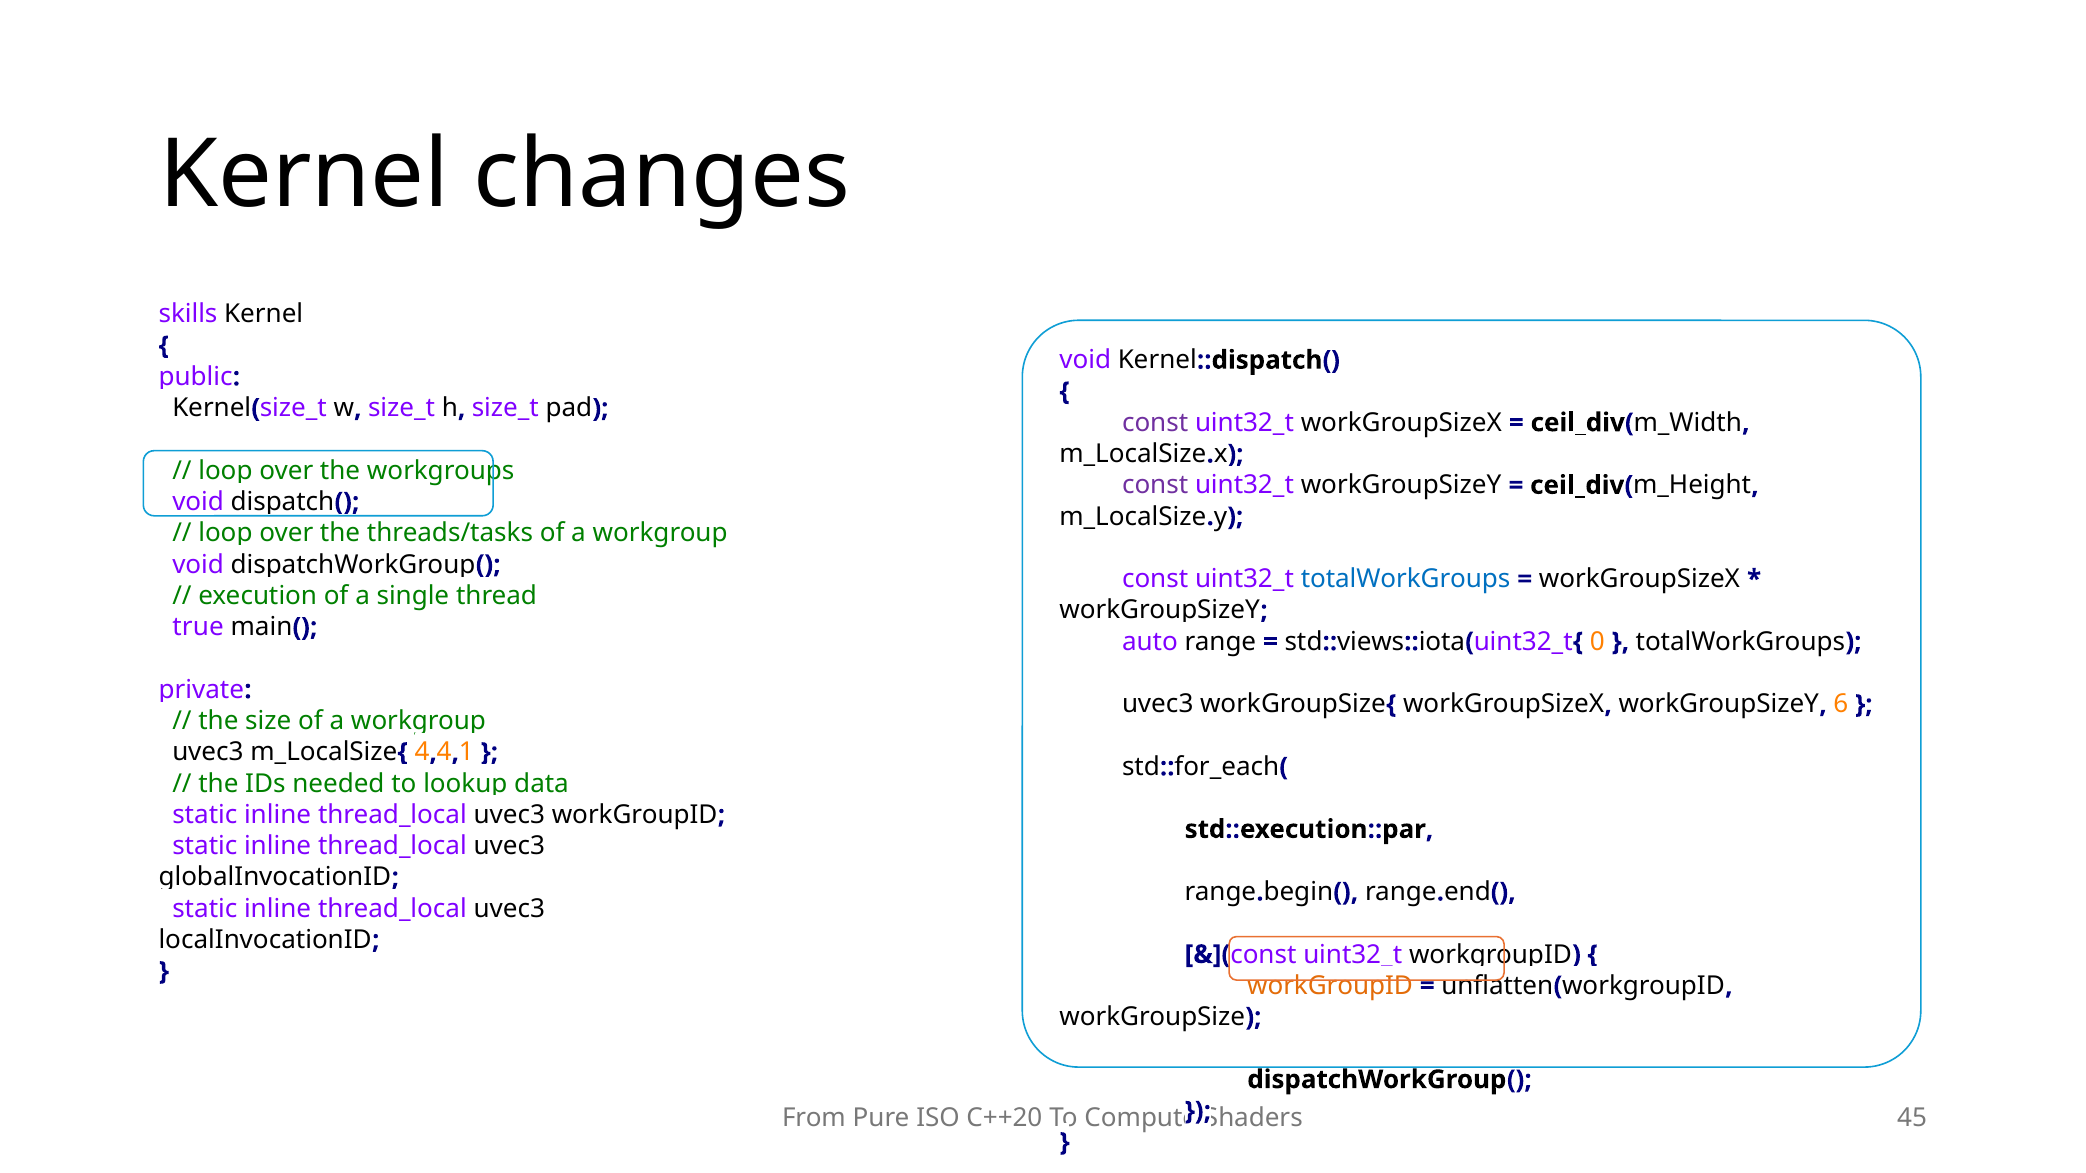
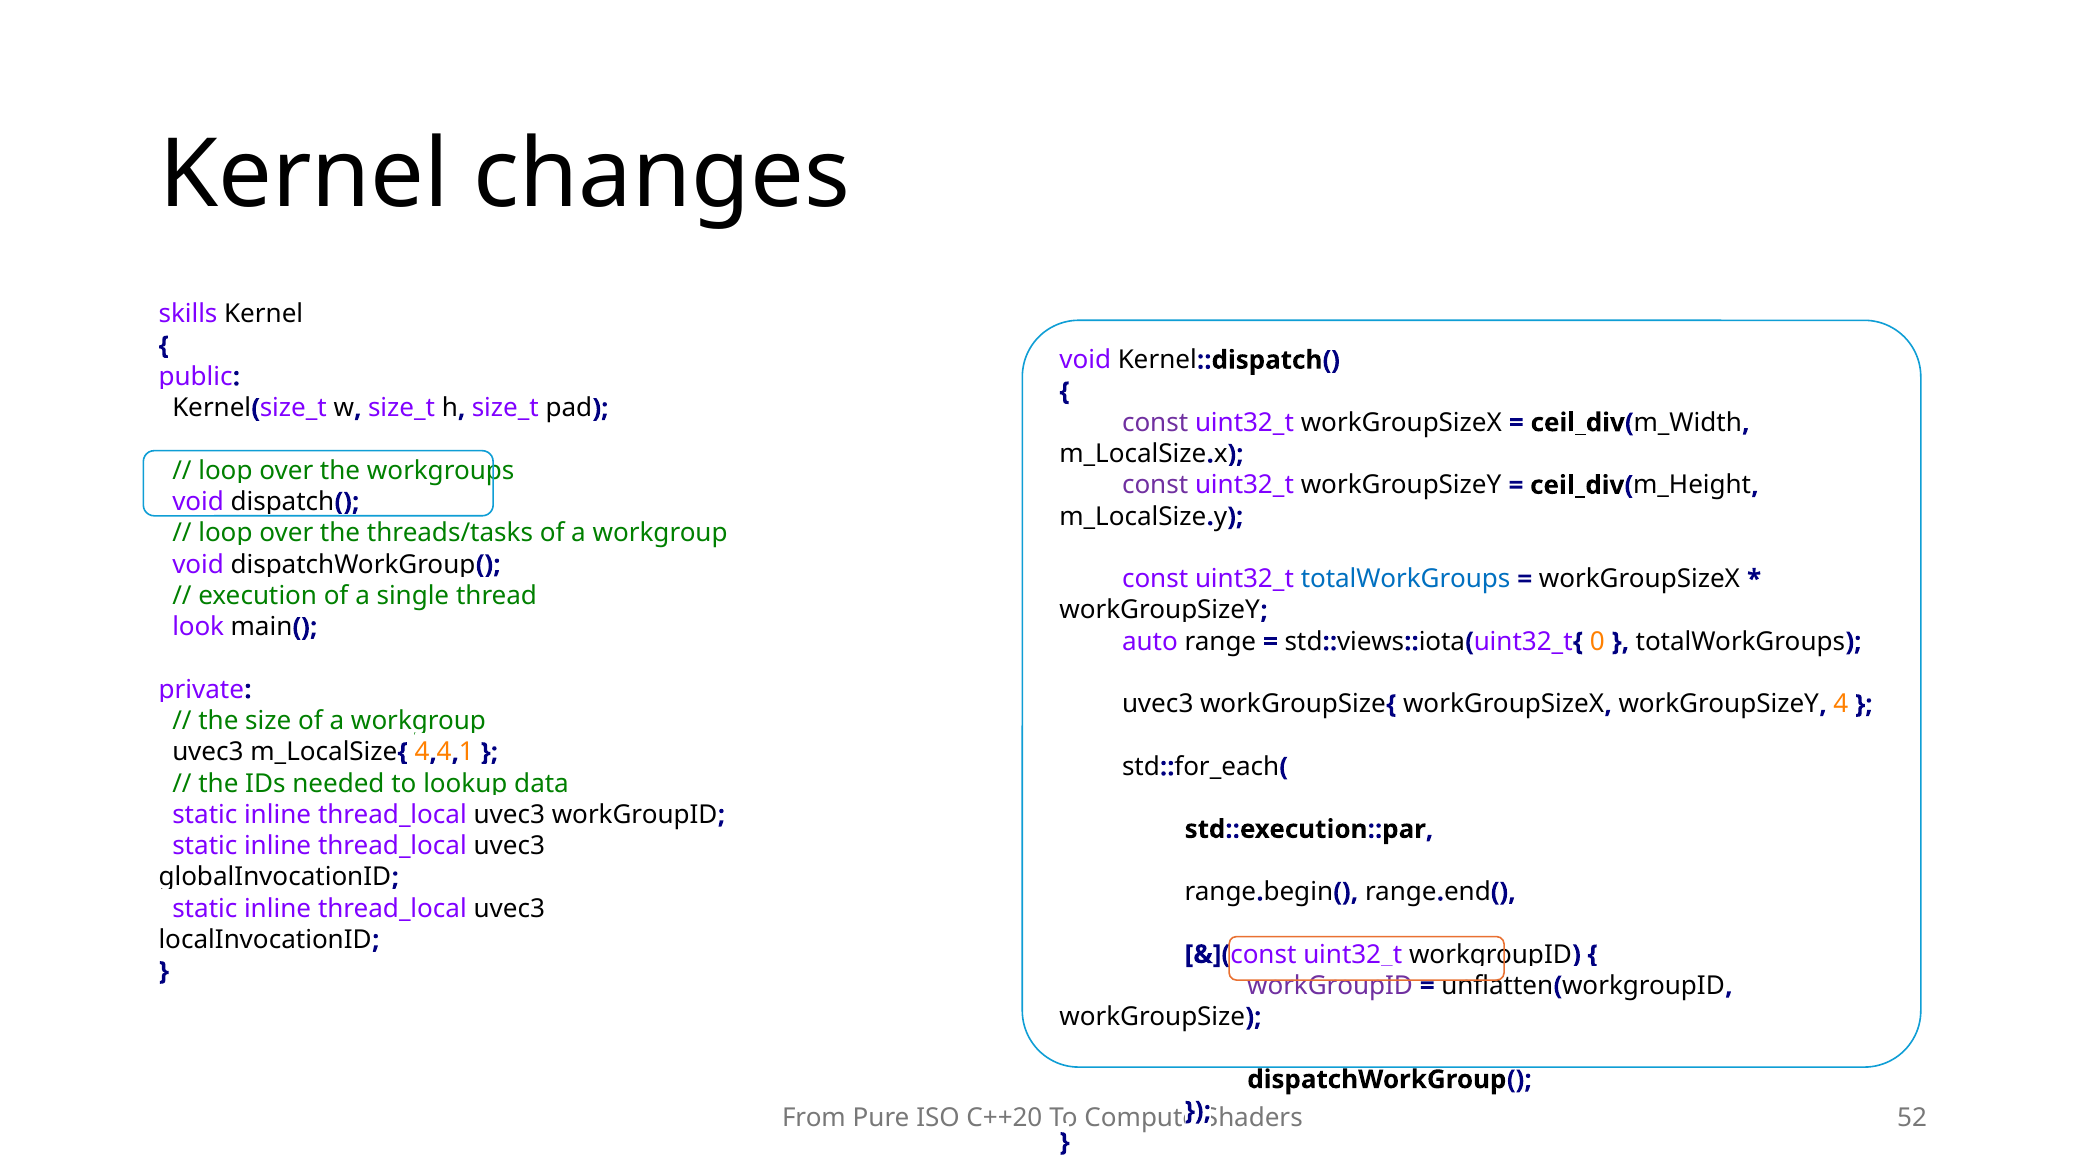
true: true -> look (198, 627)
6: 6 -> 4 (1841, 704)
workGroupID colour: orange -> purple (1330, 986)
45: 45 -> 52 (1912, 1118)
